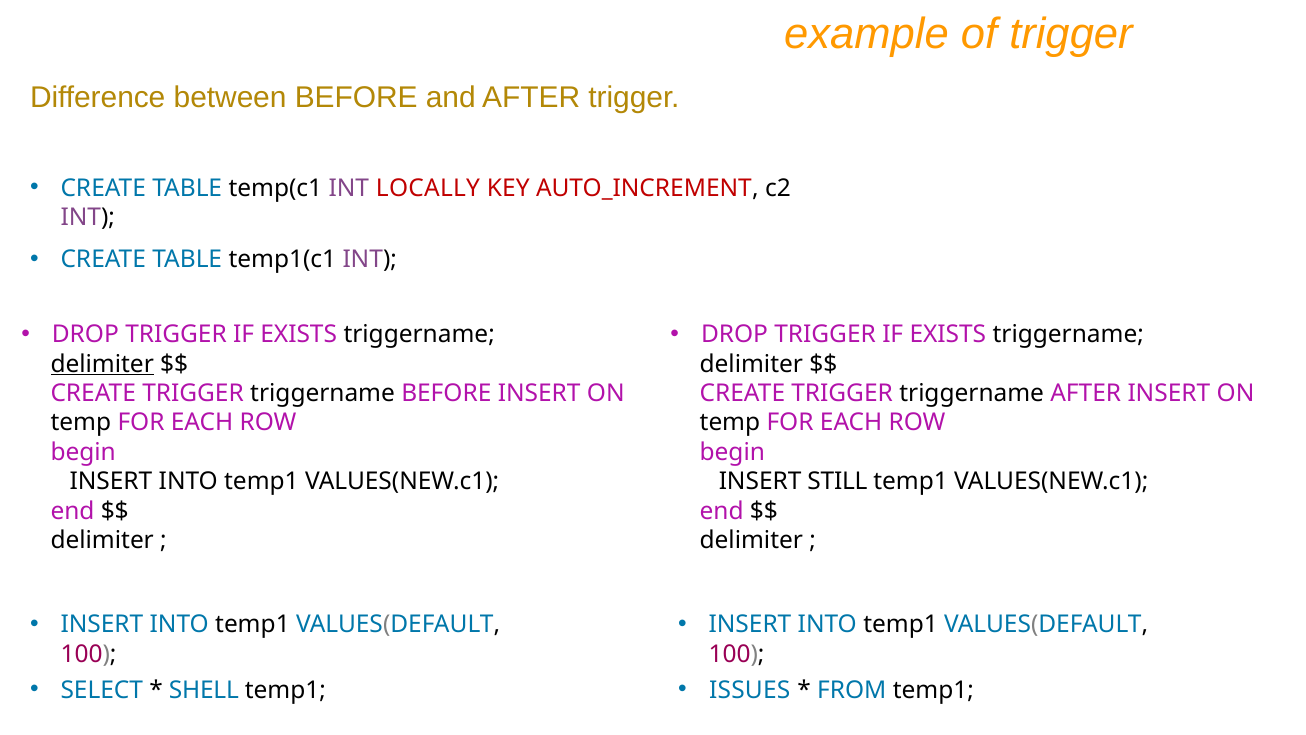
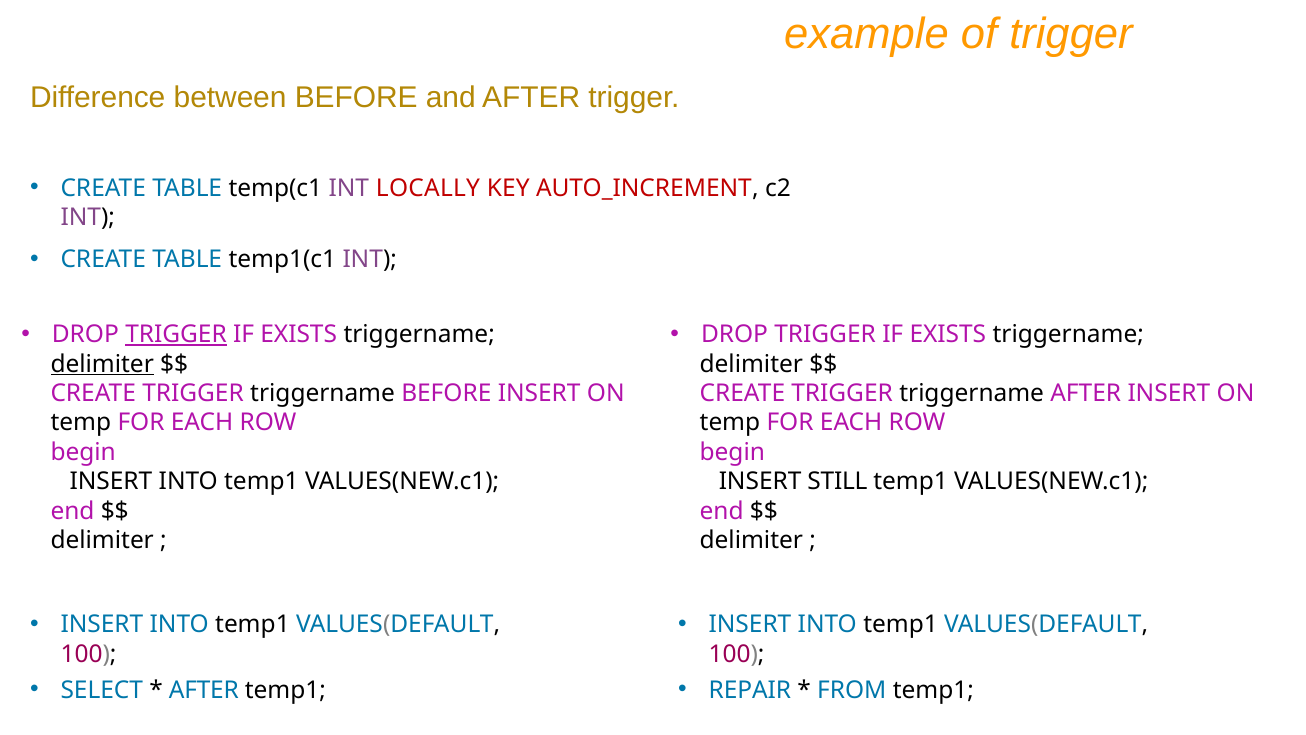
TRIGGER underline: none -> present (176, 335)
SHELL: SHELL -> AFTER (204, 690)
ISSUES: ISSUES -> REPAIR (750, 690)
